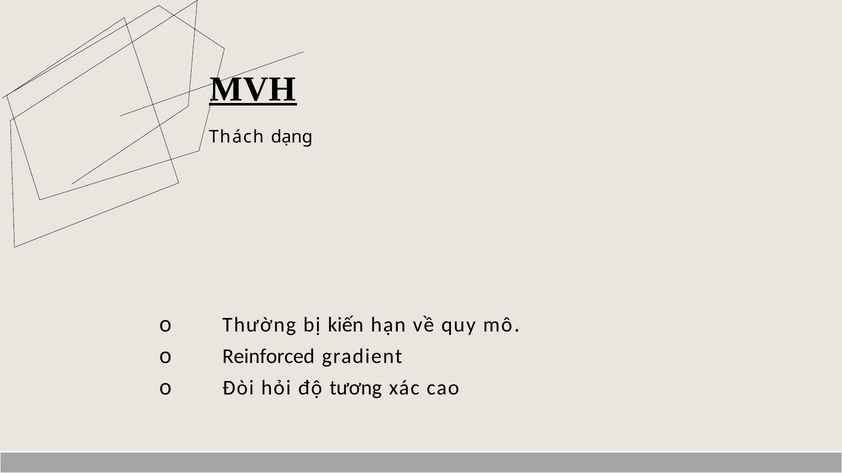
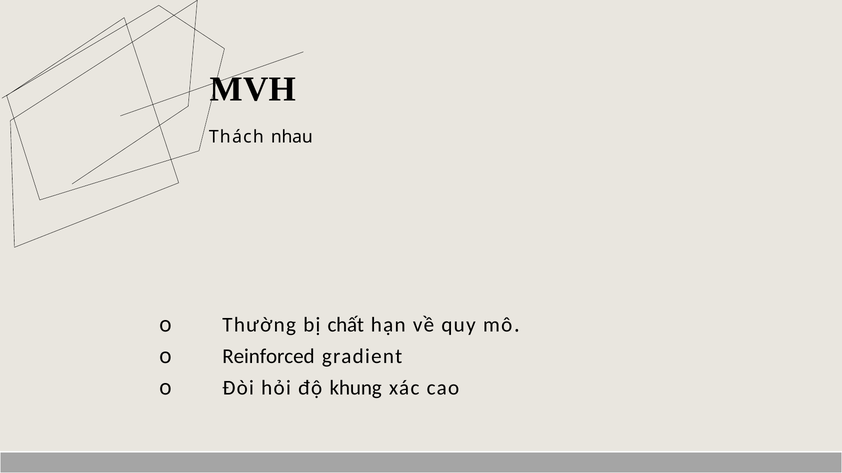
MVH underline: present -> none (253, 89)
dạng: dạng -> nhau (292, 137)
kiến: kiến -> chất (346, 325)
tương: tương -> khung (356, 388)
